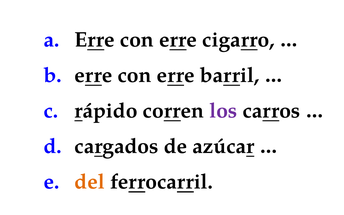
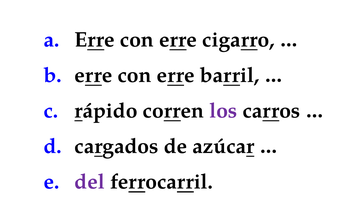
del colour: orange -> purple (90, 182)
